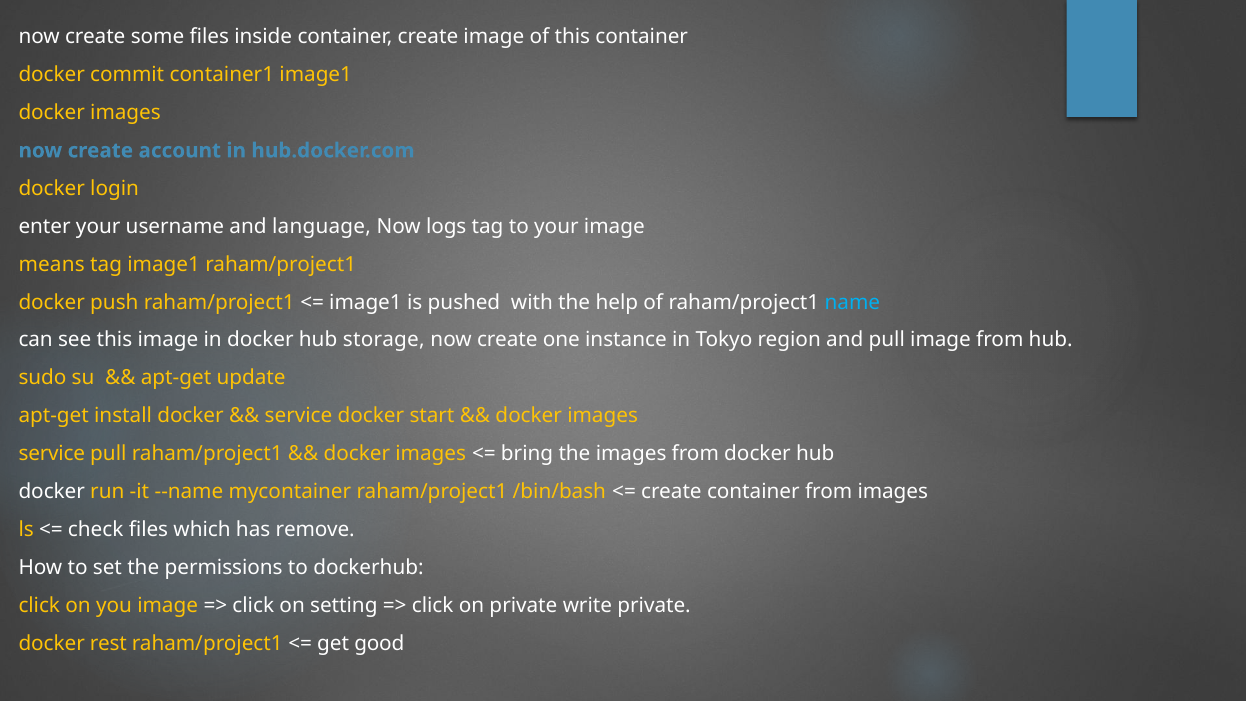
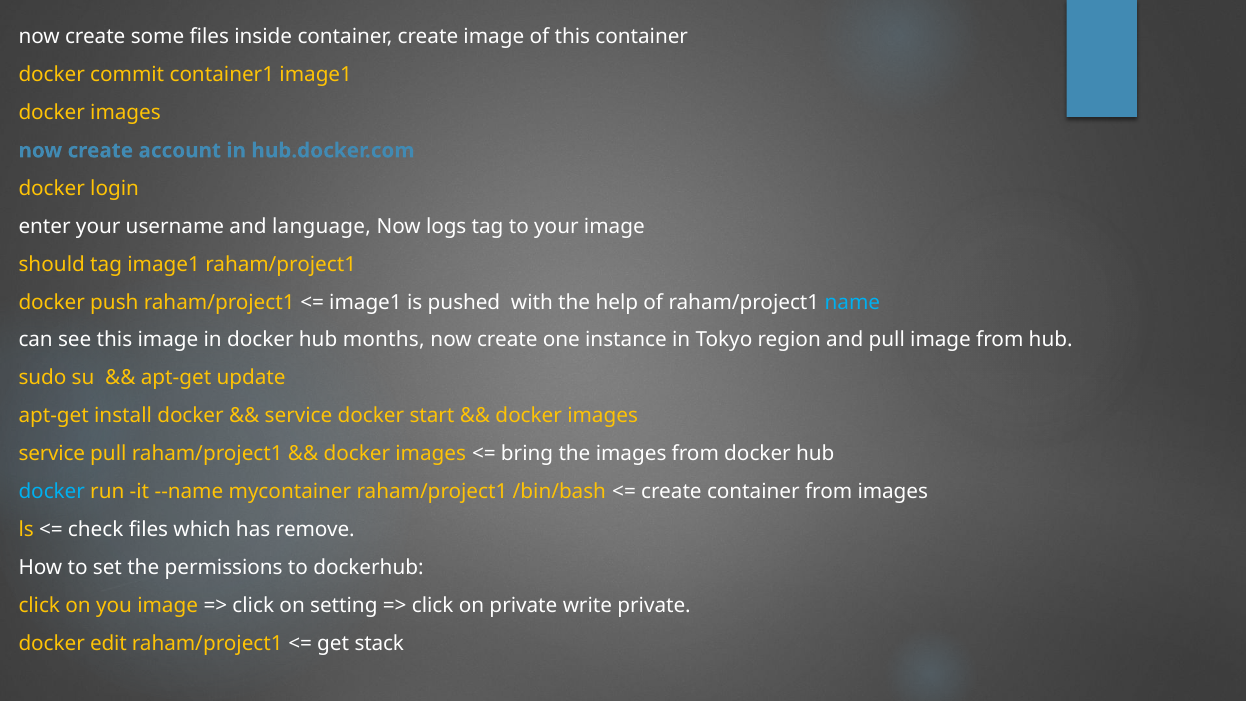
means: means -> should (52, 264)
storage: storage -> months (384, 340)
docker colour: white -> light blue (52, 492)
rest: rest -> edit (108, 643)
good: good -> stack (379, 643)
